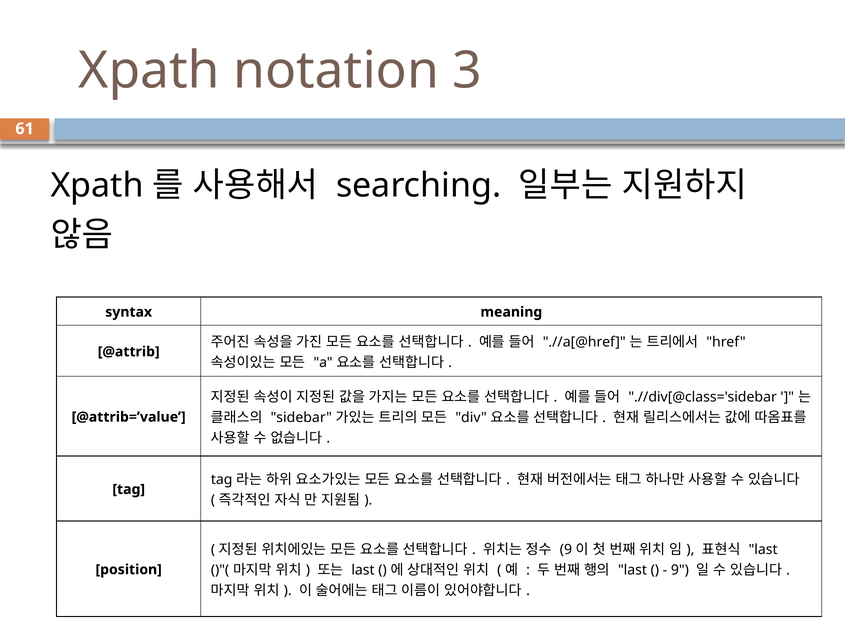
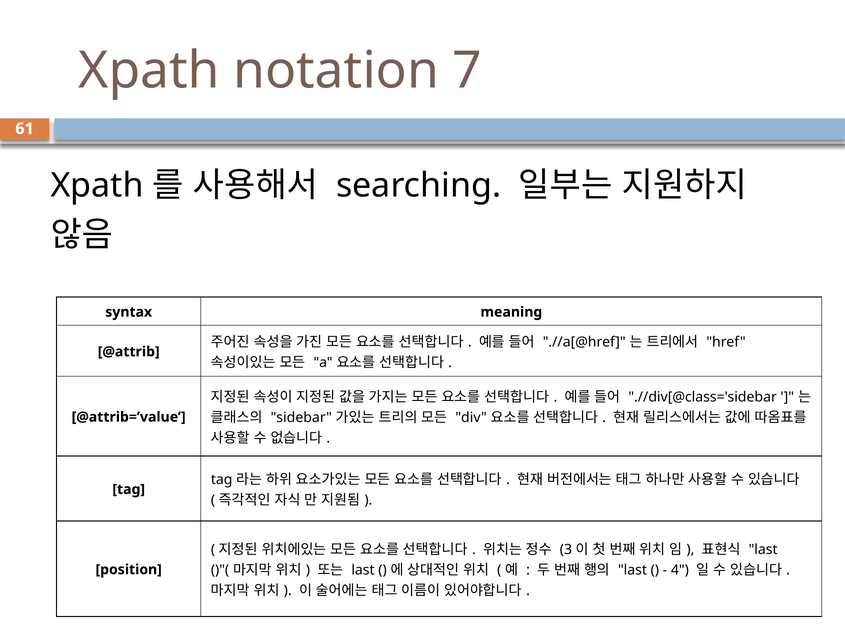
3: 3 -> 7 (467, 71)
9: 9 -> 3 (566, 550)
9: 9 -> 4 (680, 570)
